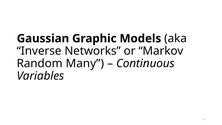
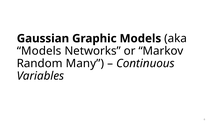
Inverse: Inverse -> Models (39, 51)
